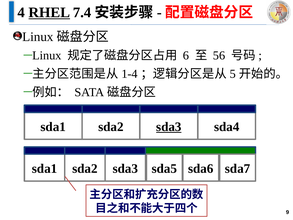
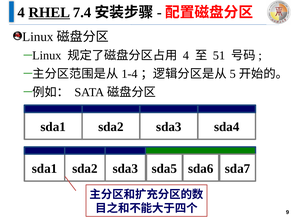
6: 6 -> 4 (186, 55)
56: 56 -> 51 (219, 55)
sda3 underline: present -> none (169, 127)
